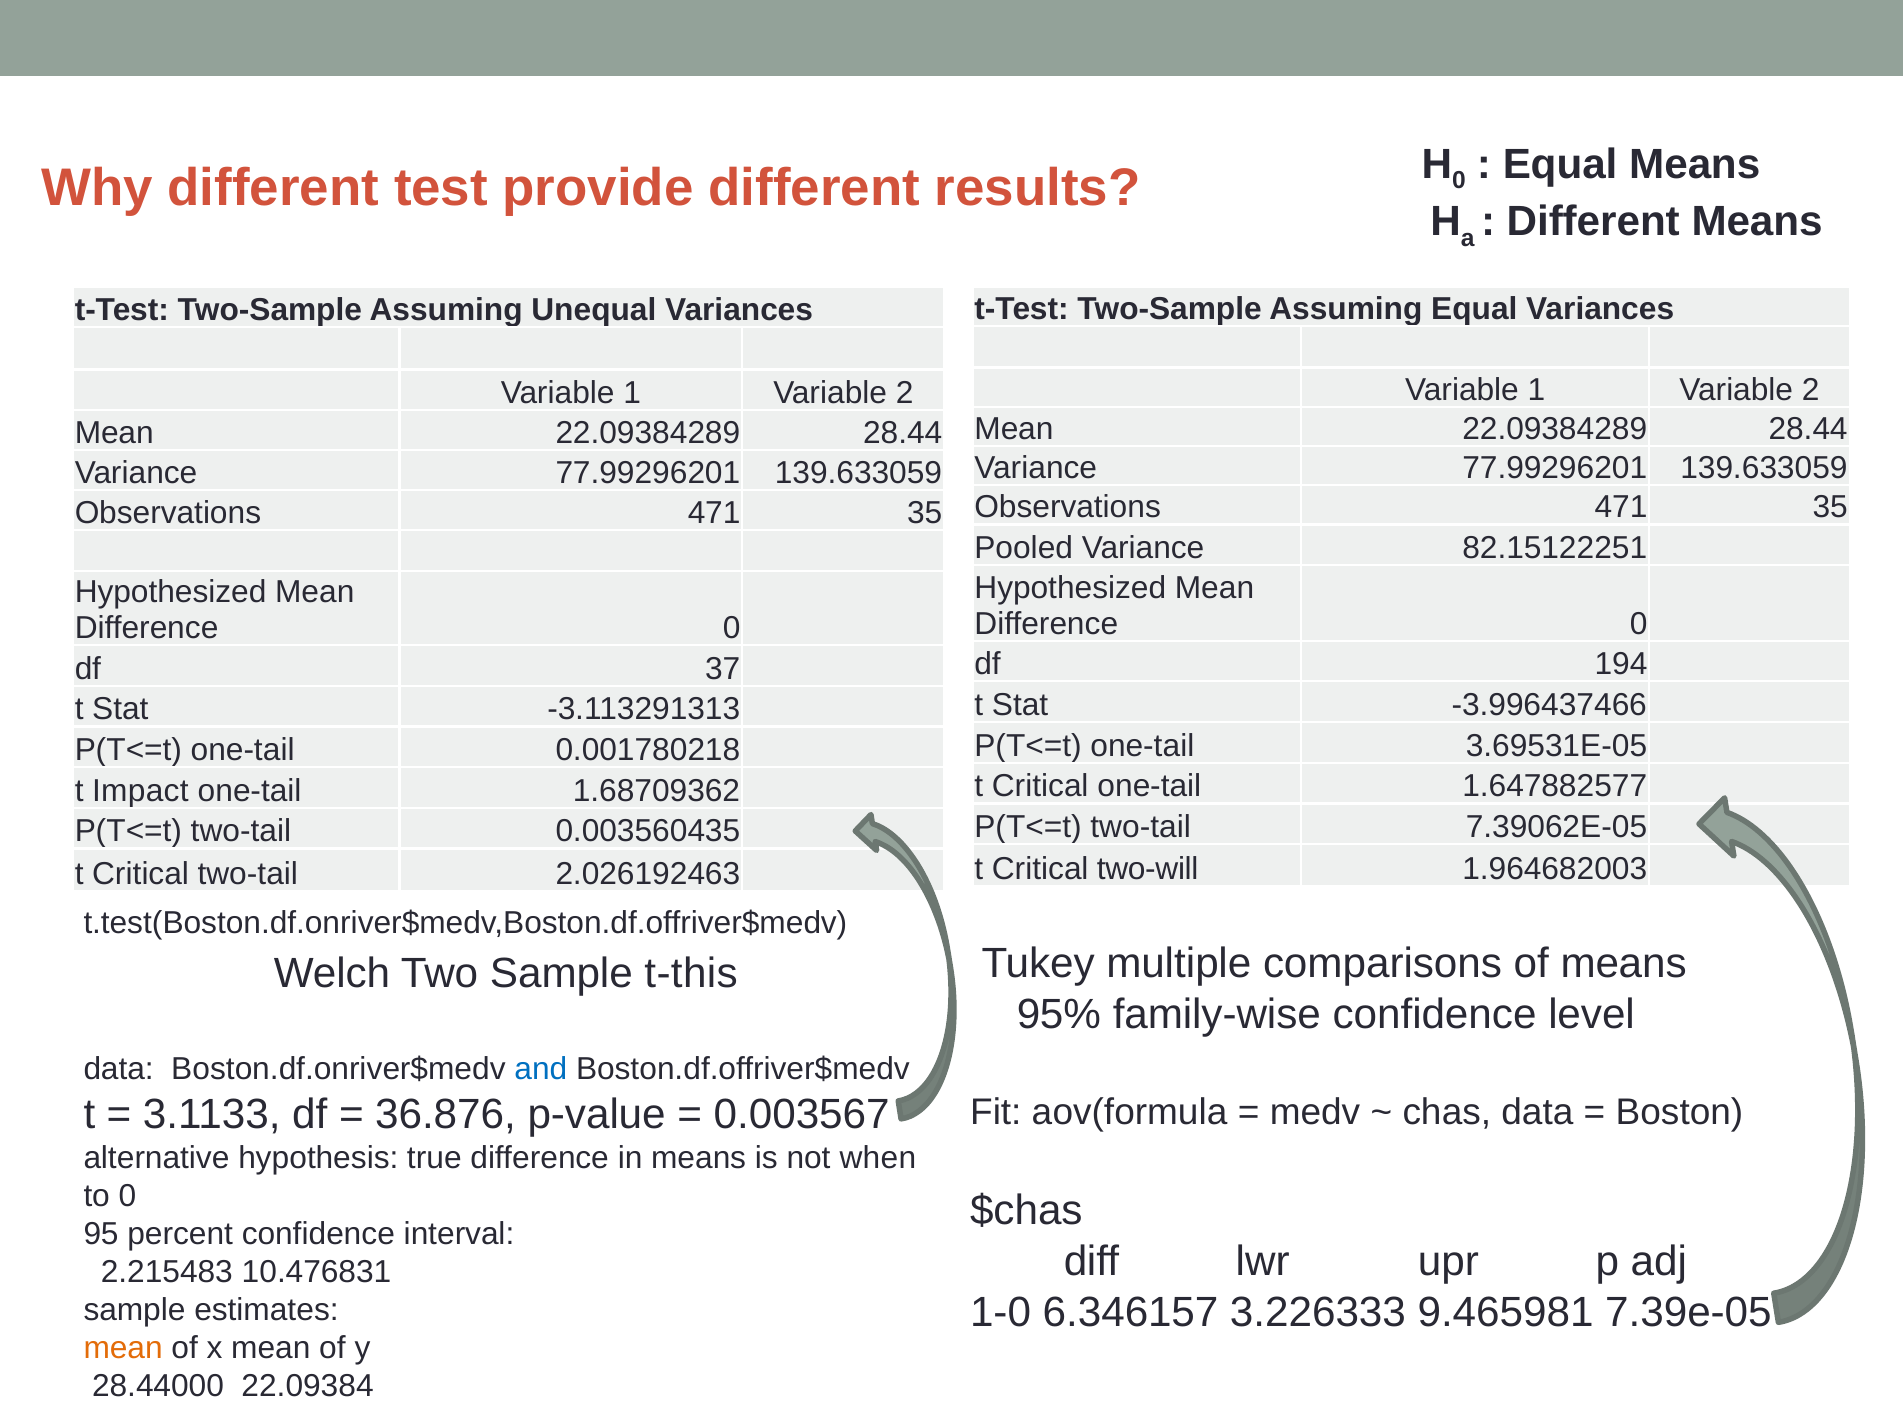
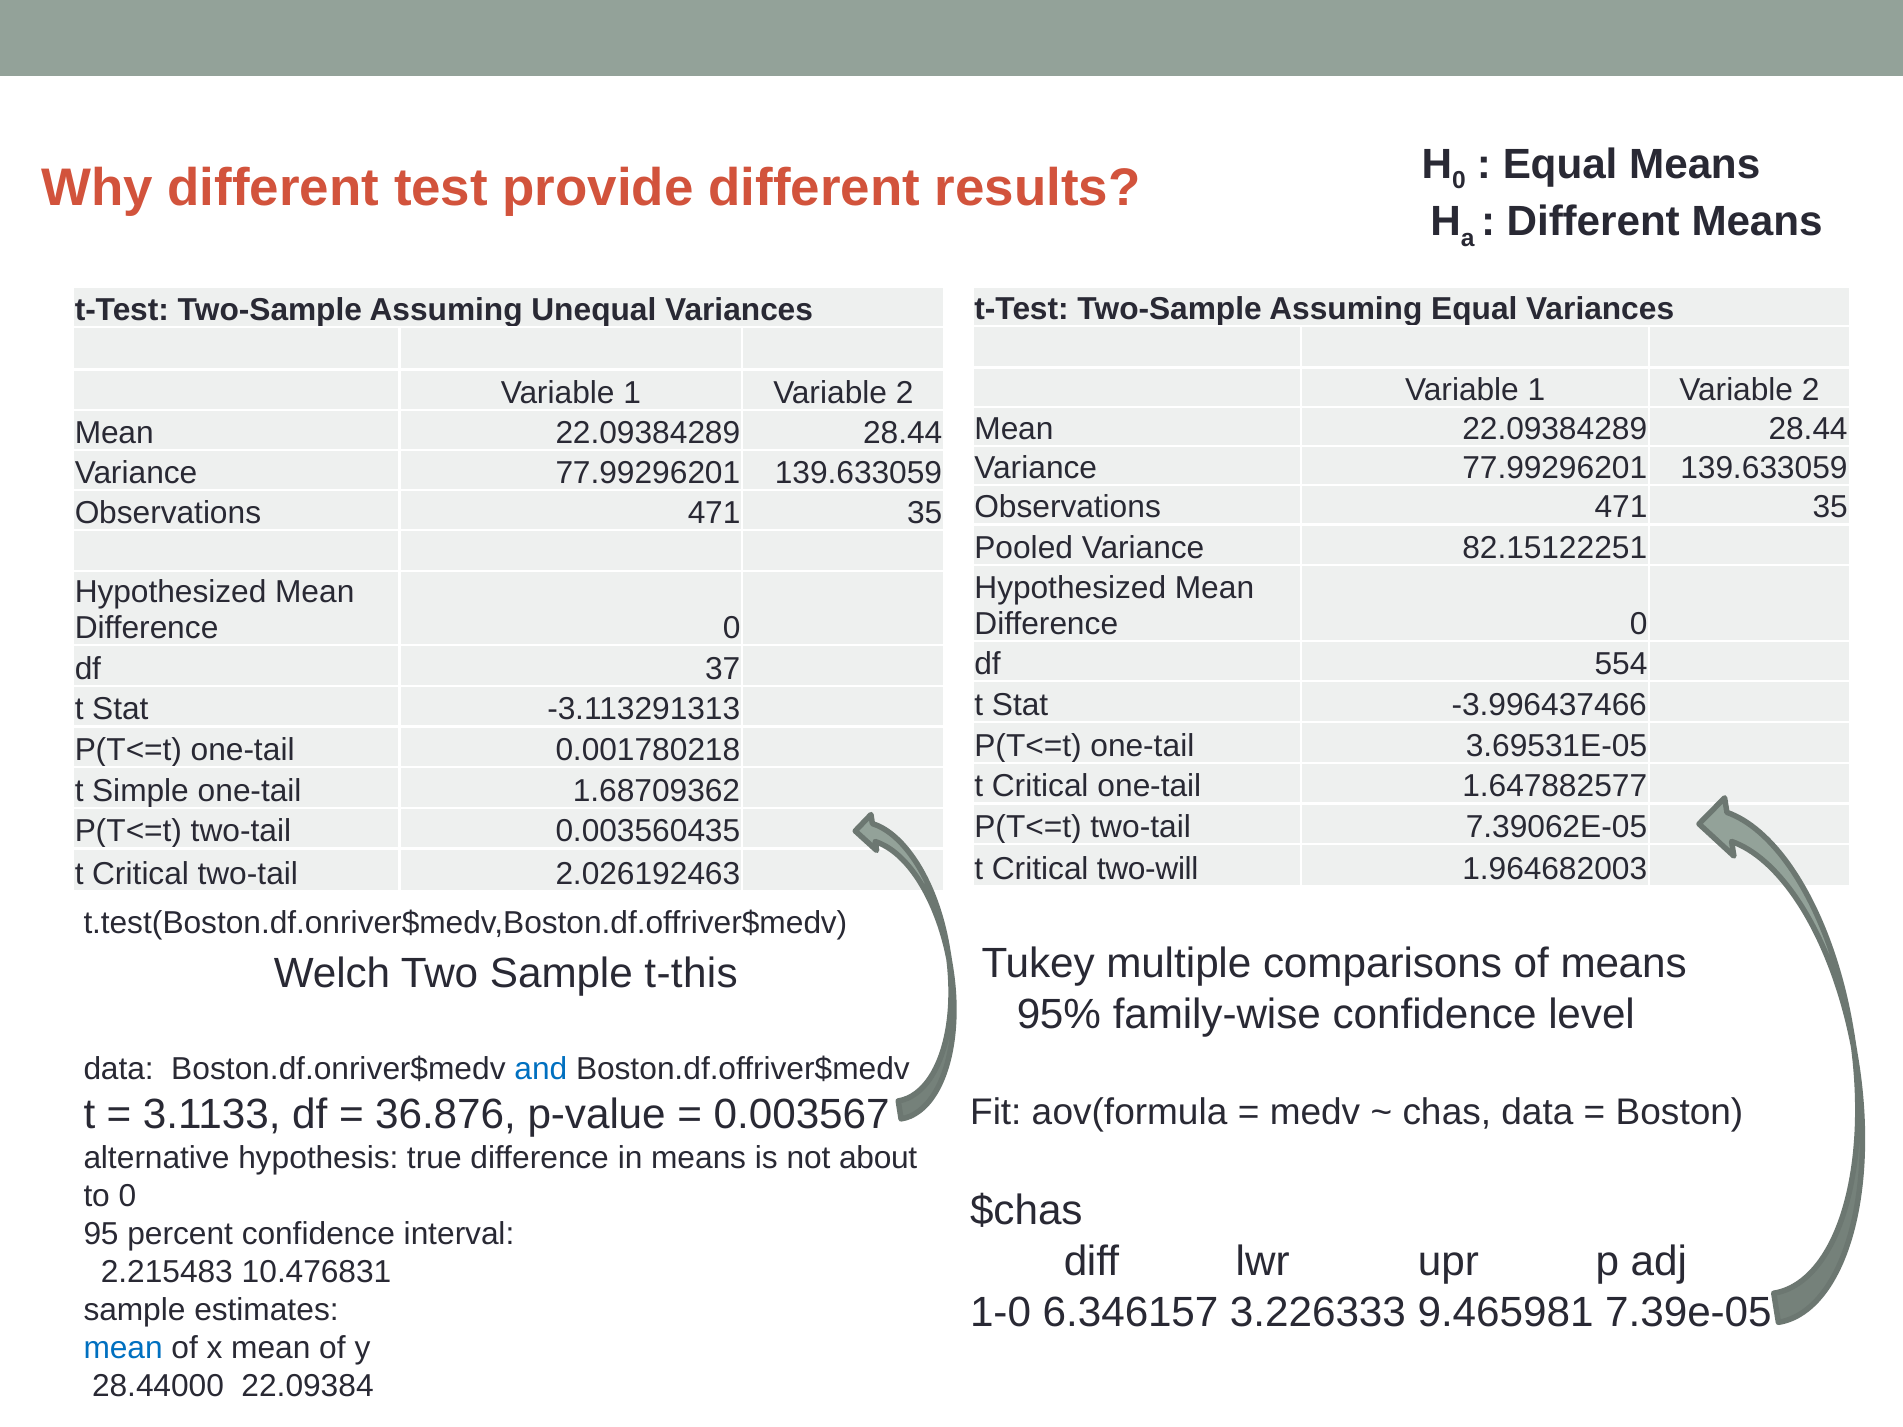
194: 194 -> 554 (1621, 664)
Impact: Impact -> Simple (141, 791)
when: when -> about (878, 1158)
mean colour: orange -> blue (123, 1349)
